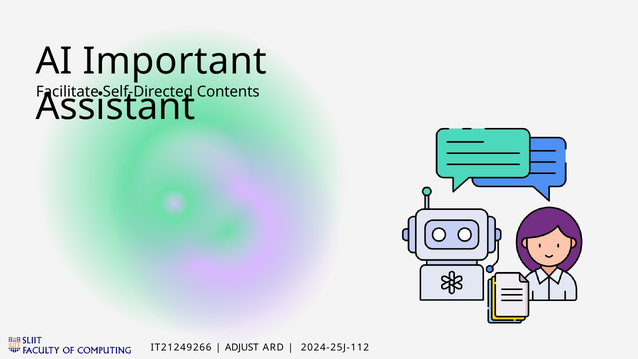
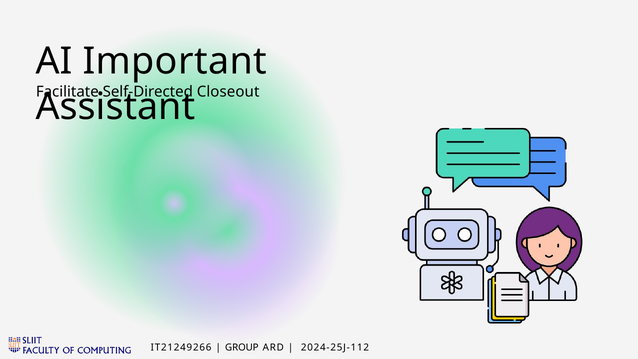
Contents: Contents -> Closeout (228, 92)
ADJUST: ADJUST -> GROUP (242, 347)
